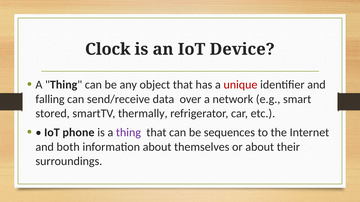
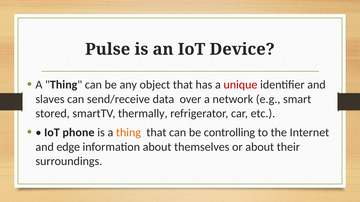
Clock: Clock -> Pulse (108, 49)
falling: falling -> slaves (50, 99)
thing colour: purple -> orange (128, 133)
sequences: sequences -> controlling (229, 133)
both: both -> edge (68, 147)
